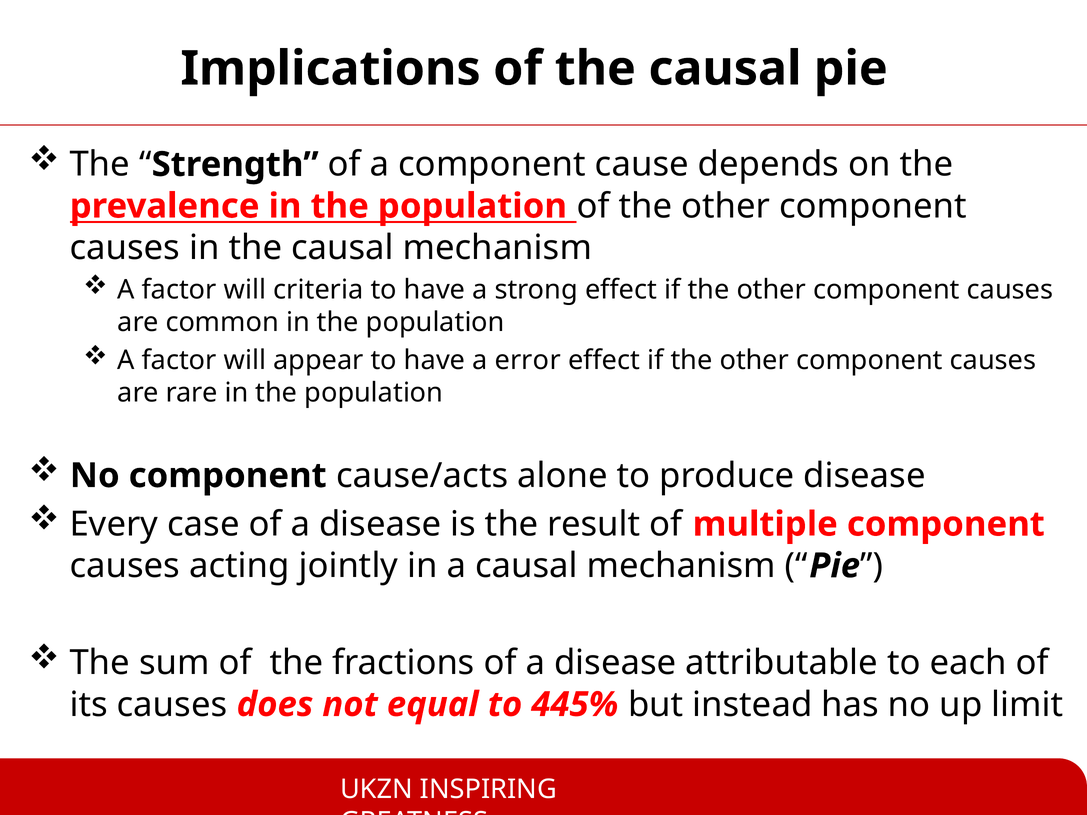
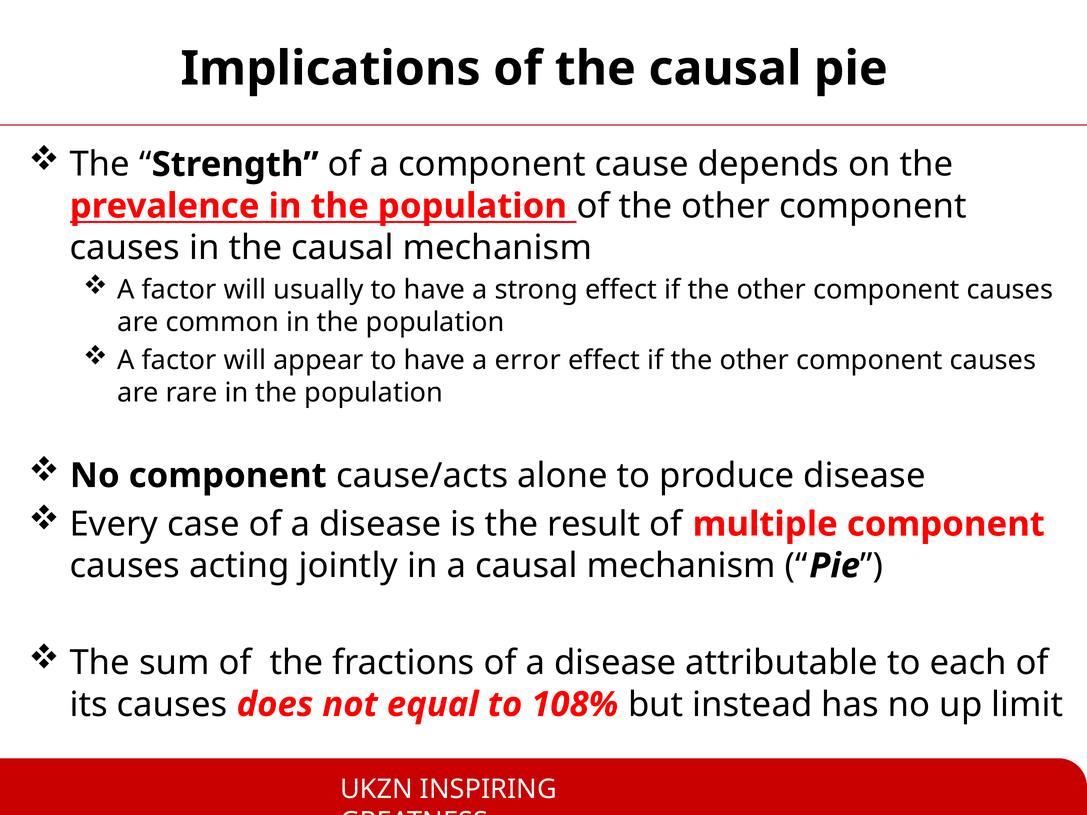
criteria: criteria -> usually (318, 290)
445%: 445% -> 108% (575, 705)
